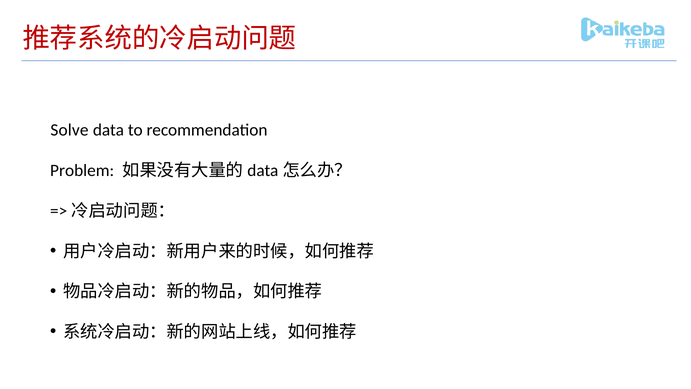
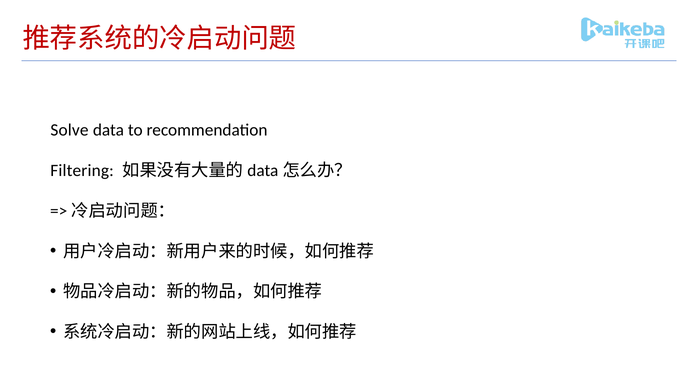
Problem: Problem -> Filtering (82, 170)
